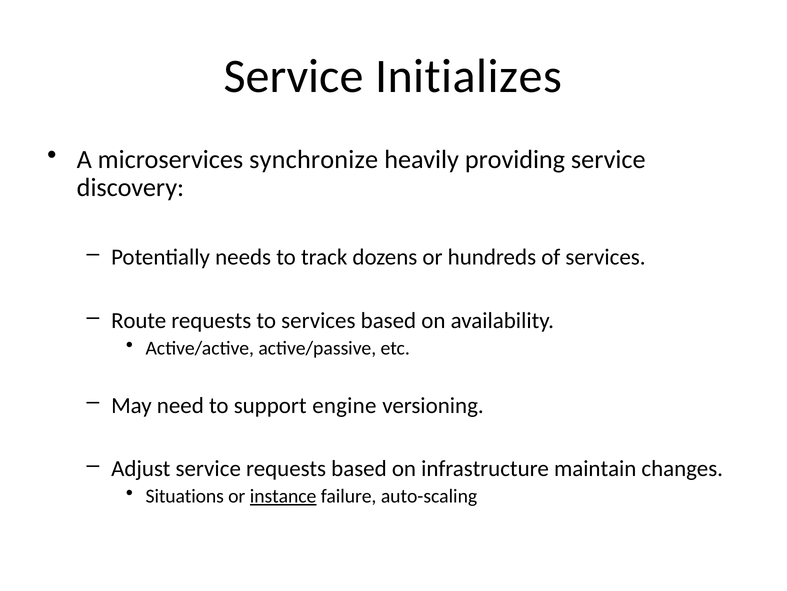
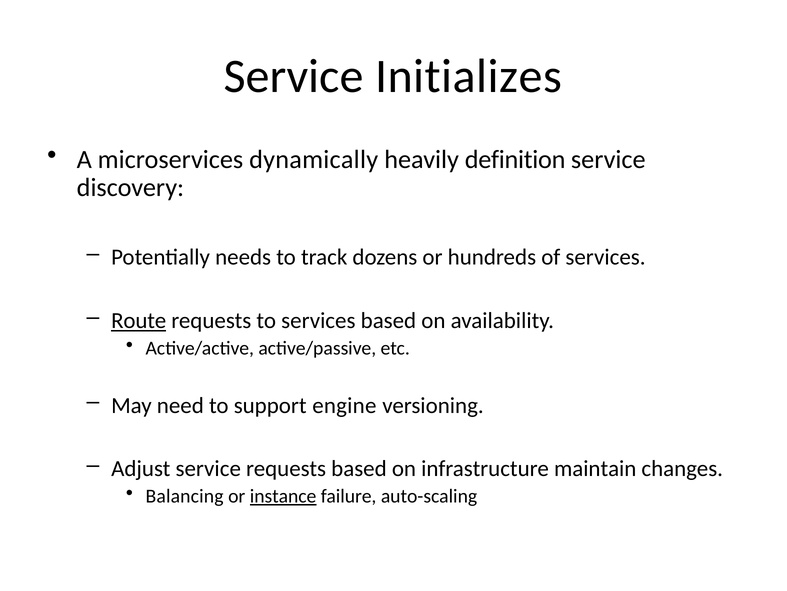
synchronize: synchronize -> dynamically (314, 159)
providing: providing -> definition (515, 159)
Route underline: none -> present (139, 320)
Situations: Situations -> Balancing (185, 496)
